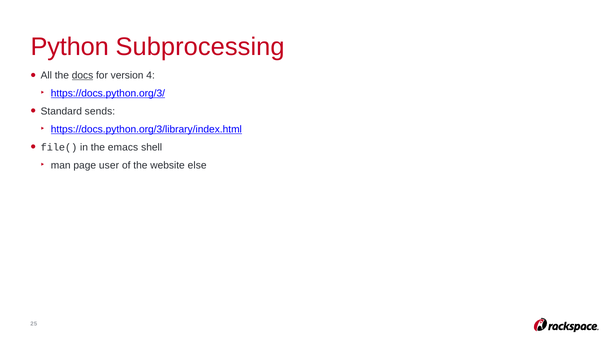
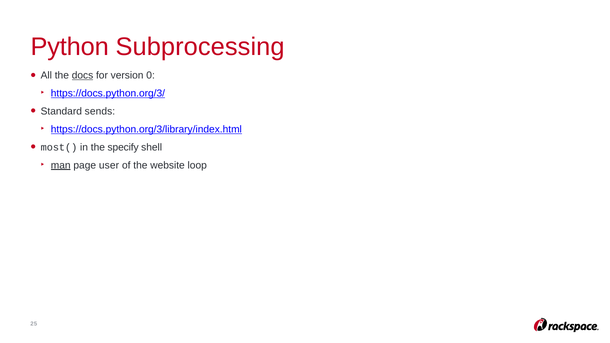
4: 4 -> 0 (151, 75)
file(: file( -> most( (59, 147)
emacs: emacs -> specify (123, 147)
man underline: none -> present (61, 165)
else: else -> loop (197, 165)
